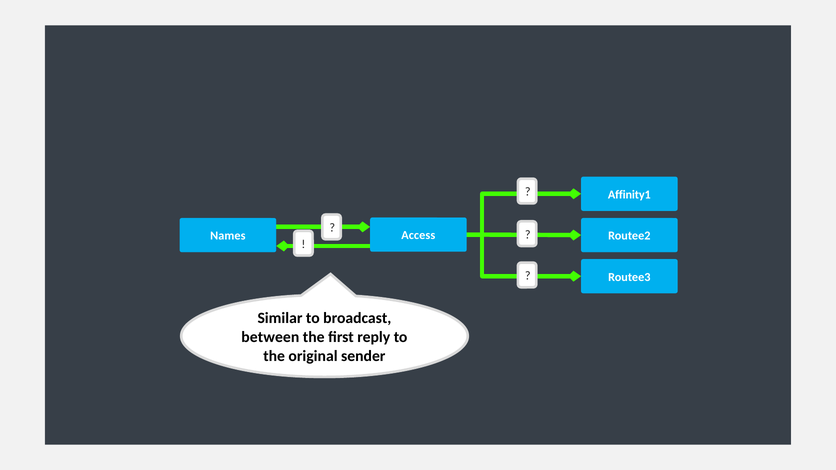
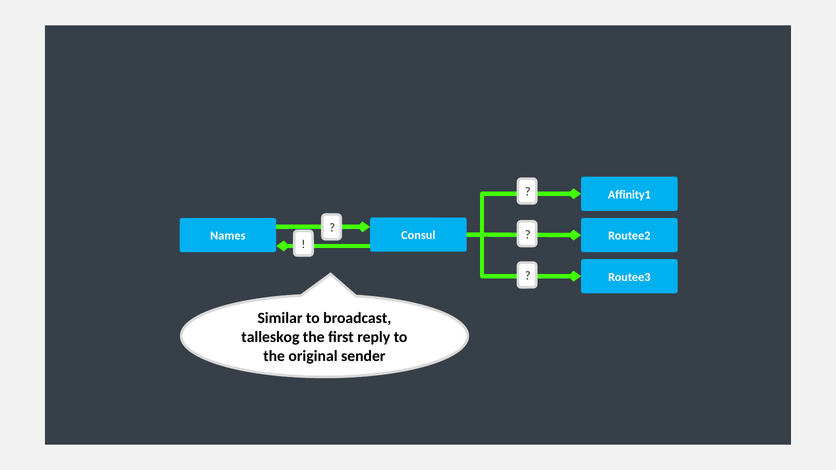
Access: Access -> Consul (418, 236)
between: between -> talleskog (270, 337)
